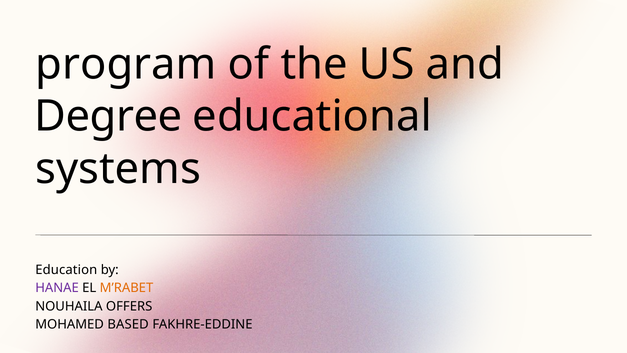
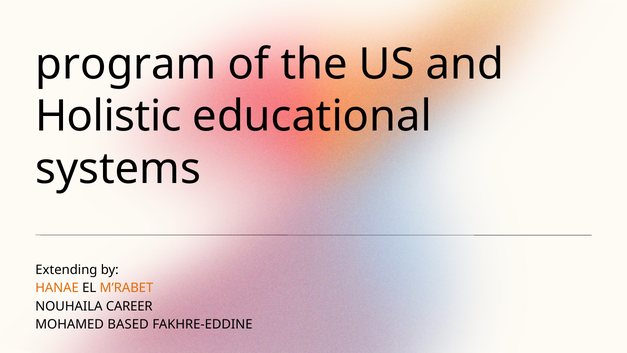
Degree: Degree -> Holistic (108, 116)
Education: Education -> Extending (66, 269)
HANAE colour: purple -> orange (57, 288)
OFFERS: OFFERS -> CAREER (129, 306)
